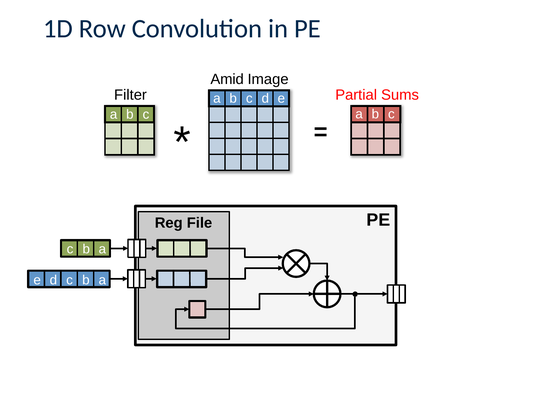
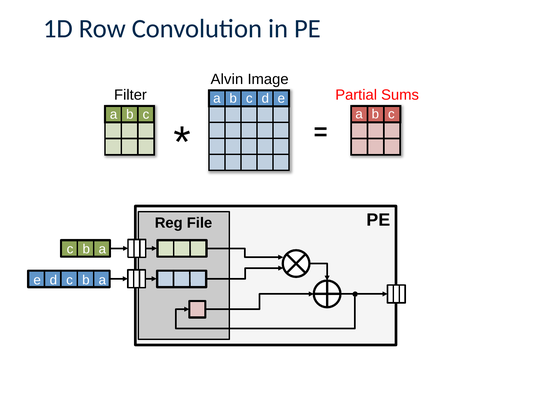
Amid: Amid -> Alvin (227, 79)
